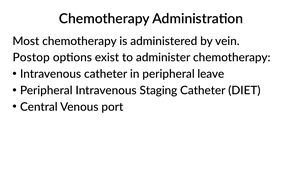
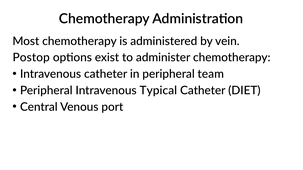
leave: leave -> team (211, 74)
Staging: Staging -> Typical (158, 91)
